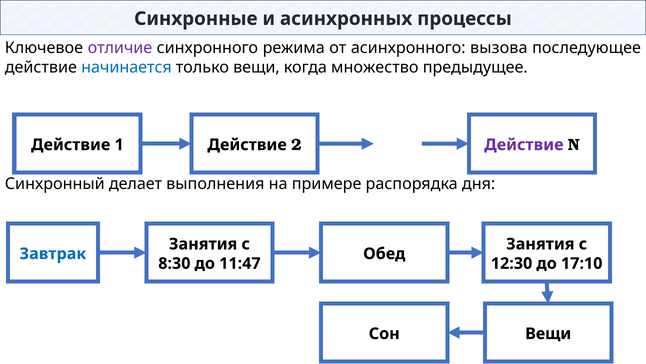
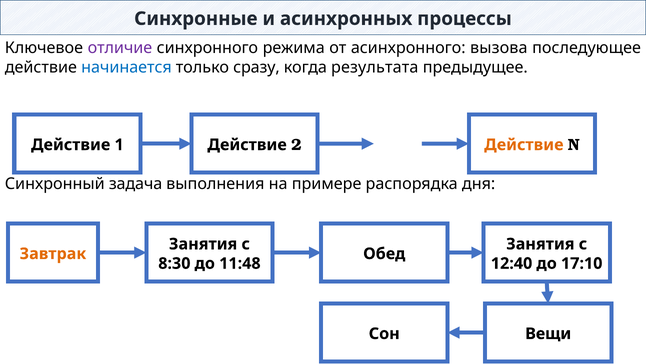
только вещи: вещи -> сразу (256, 67)
множество: множество -> результата (375, 67)
Действие colour: purple -> orange (524, 145)
делает: делает -> задача (136, 184)
Завтрак colour: blue -> orange (53, 253)
11:47: 11:47 -> 11:48 (240, 263)
12:30: 12:30 -> 12:40 (512, 263)
